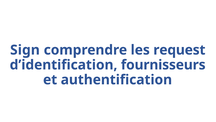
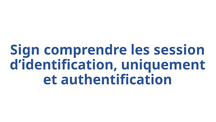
request: request -> session (179, 50)
fournisseurs: fournisseurs -> uniquement (163, 65)
